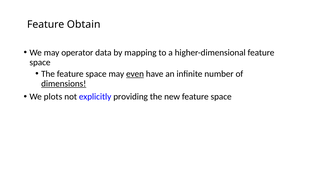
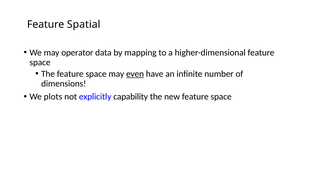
Obtain: Obtain -> Spatial (84, 24)
dimensions underline: present -> none (64, 84)
providing: providing -> capability (131, 97)
